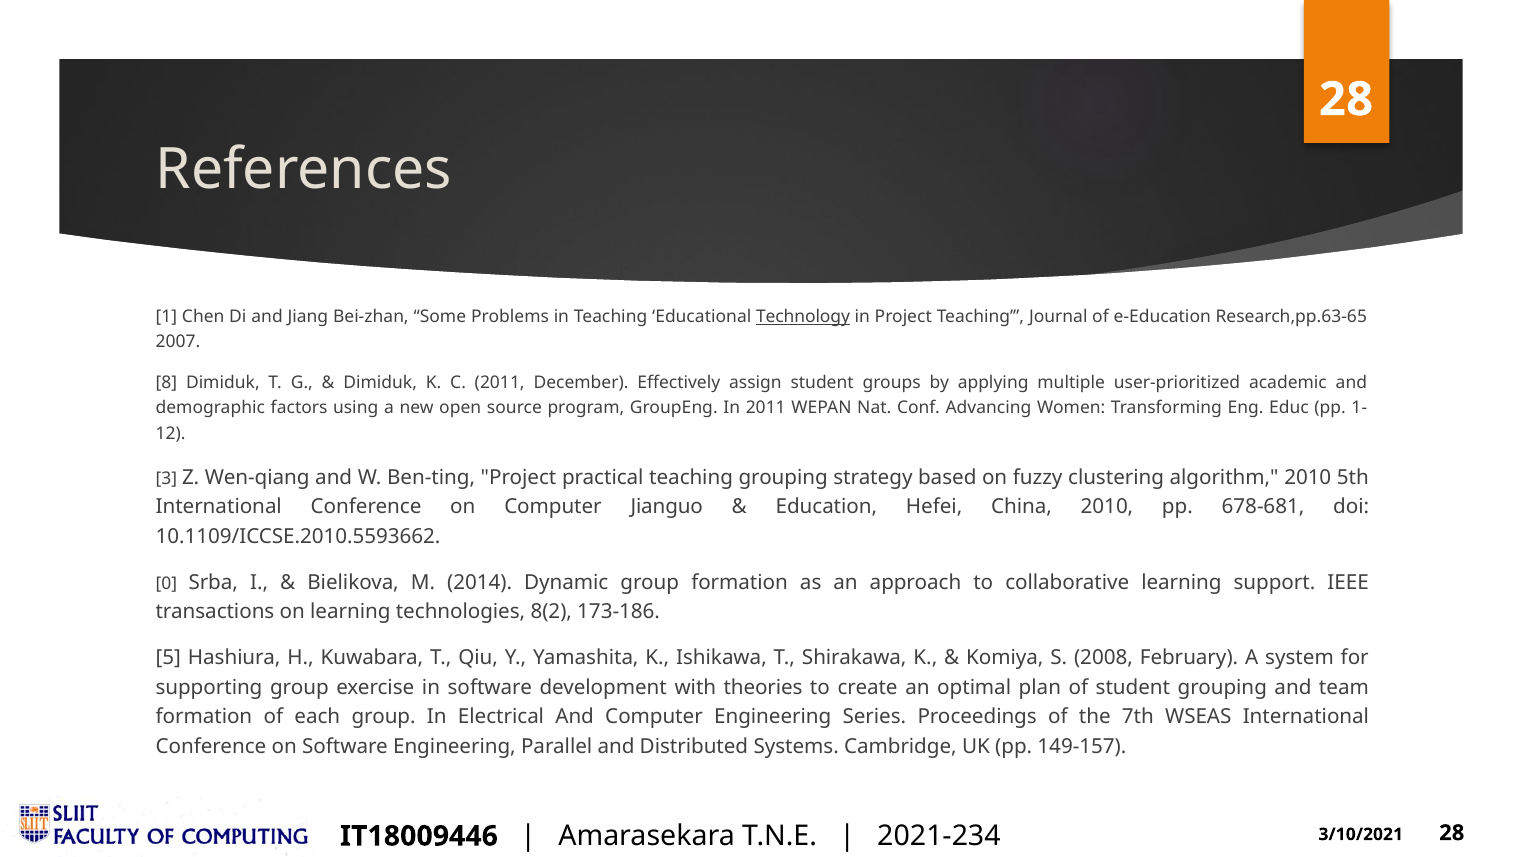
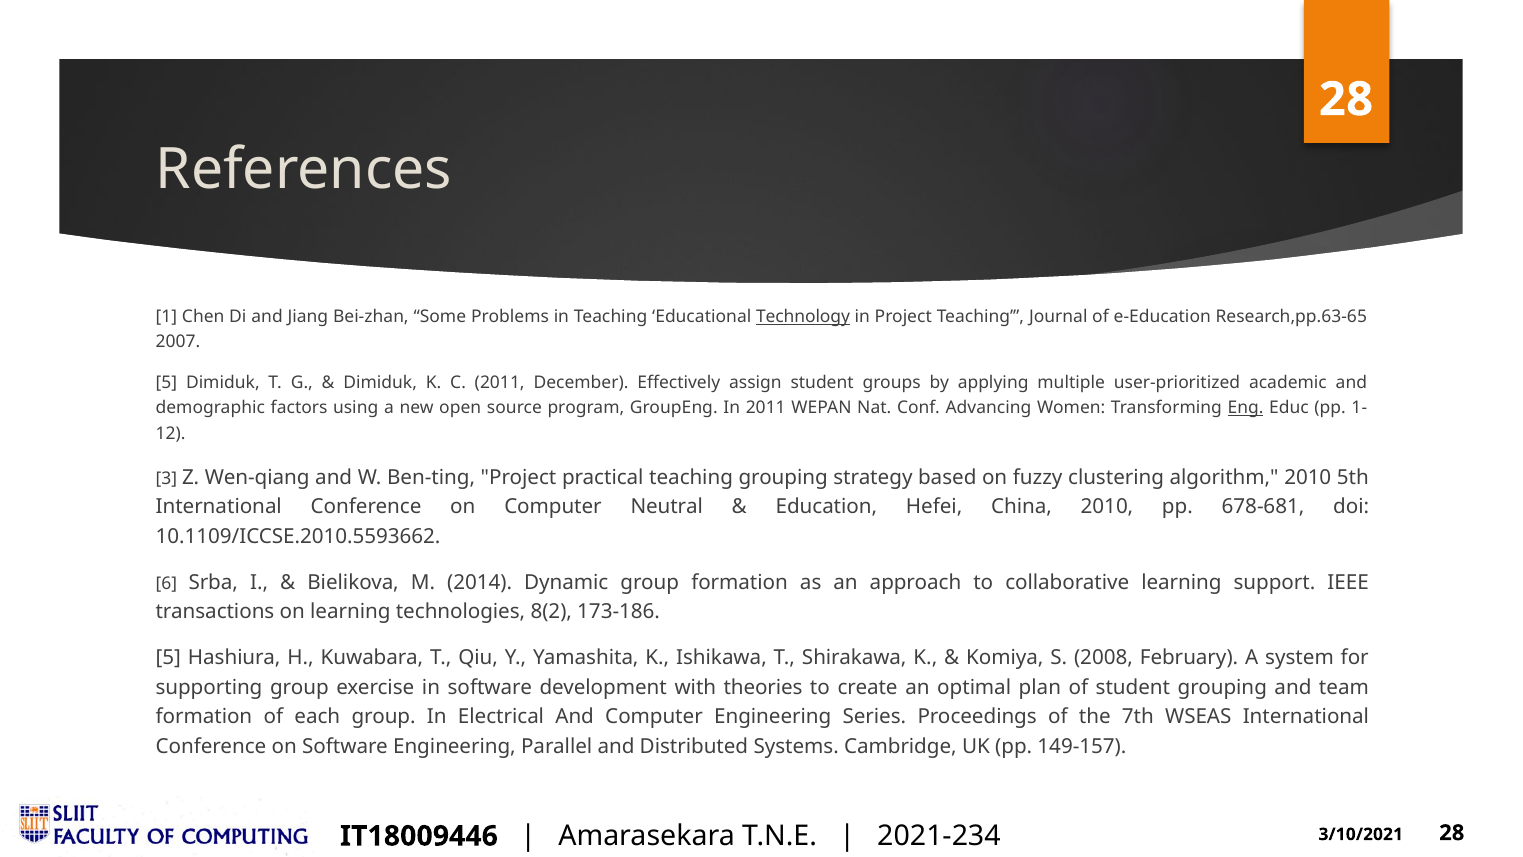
8: 8 -> 5 (166, 383)
Eng underline: none -> present (1245, 408)
Jianguo: Jianguo -> Neutral (667, 507)
0: 0 -> 6 (166, 583)
